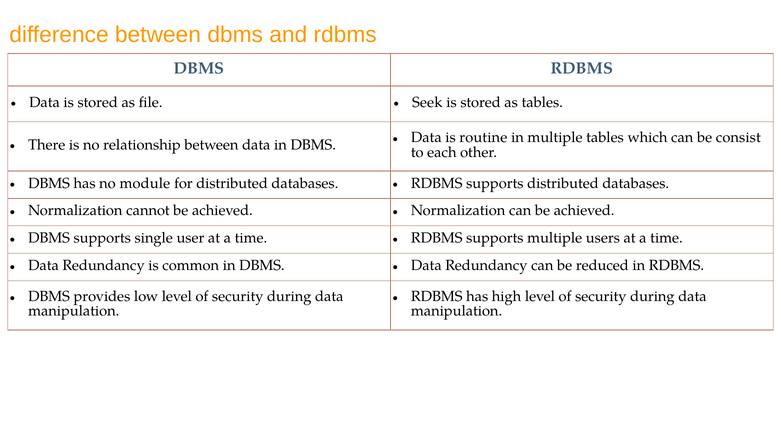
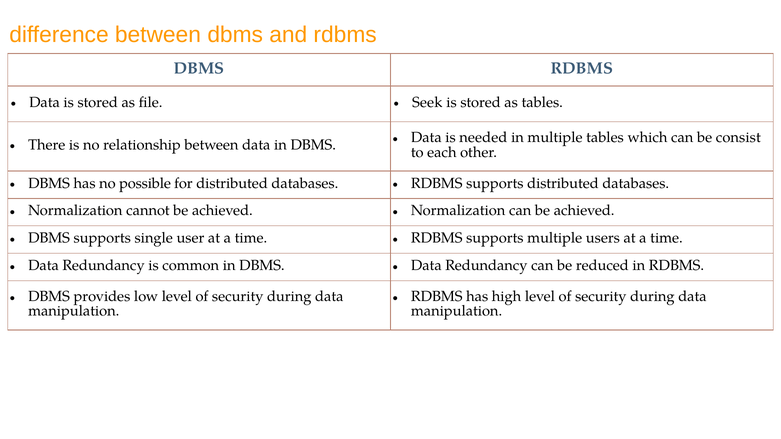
routine: routine -> needed (483, 138)
module: module -> possible (145, 183)
